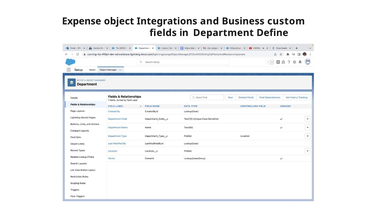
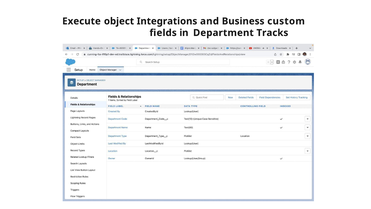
Expense: Expense -> Execute (81, 21)
Define: Define -> Tracks (272, 33)
